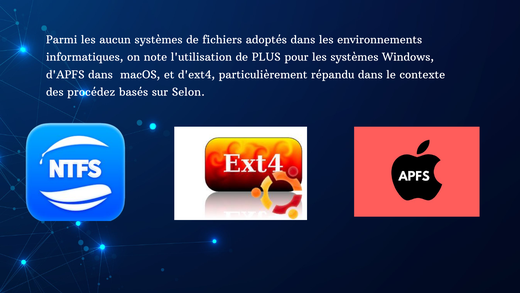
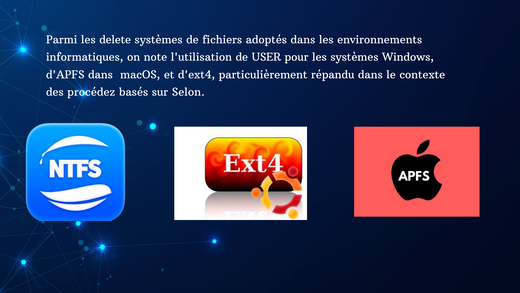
aucun: aucun -> delete (115, 40)
PLUS: PLUS -> USER (266, 57)
